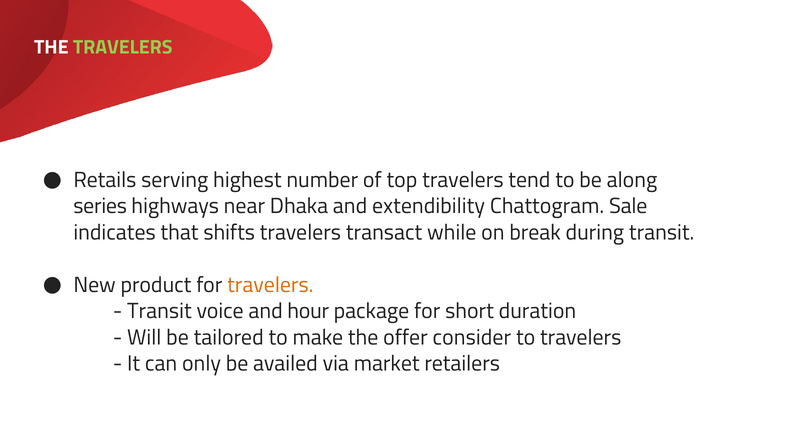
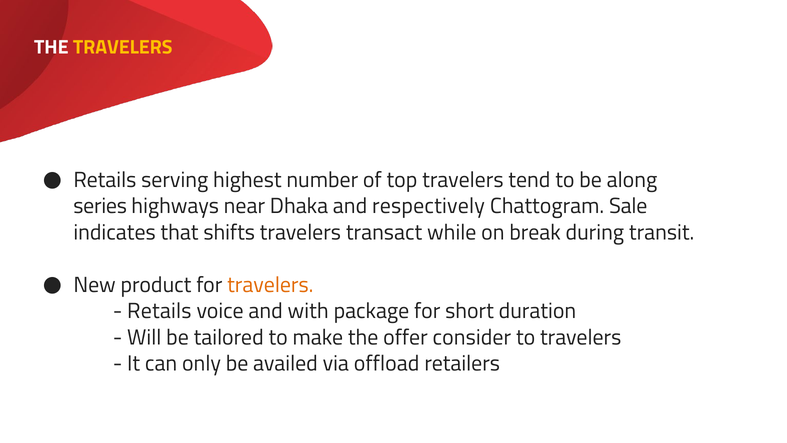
TRAVELERS colour: light green -> yellow (123, 47)
extendibility: extendibility -> respectively (428, 206)
Transit: Transit -> Retails (159, 311)
hour: hour -> with (308, 311)
market: market -> offload (387, 363)
